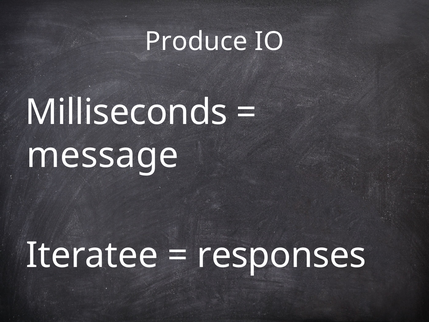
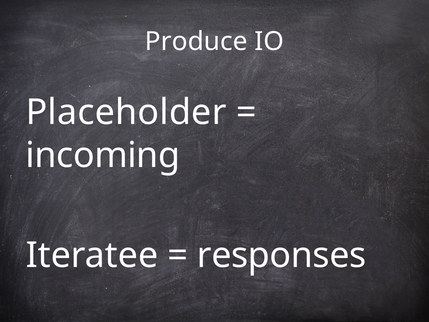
Milliseconds: Milliseconds -> Placeholder (126, 112)
message: message -> incoming (103, 155)
